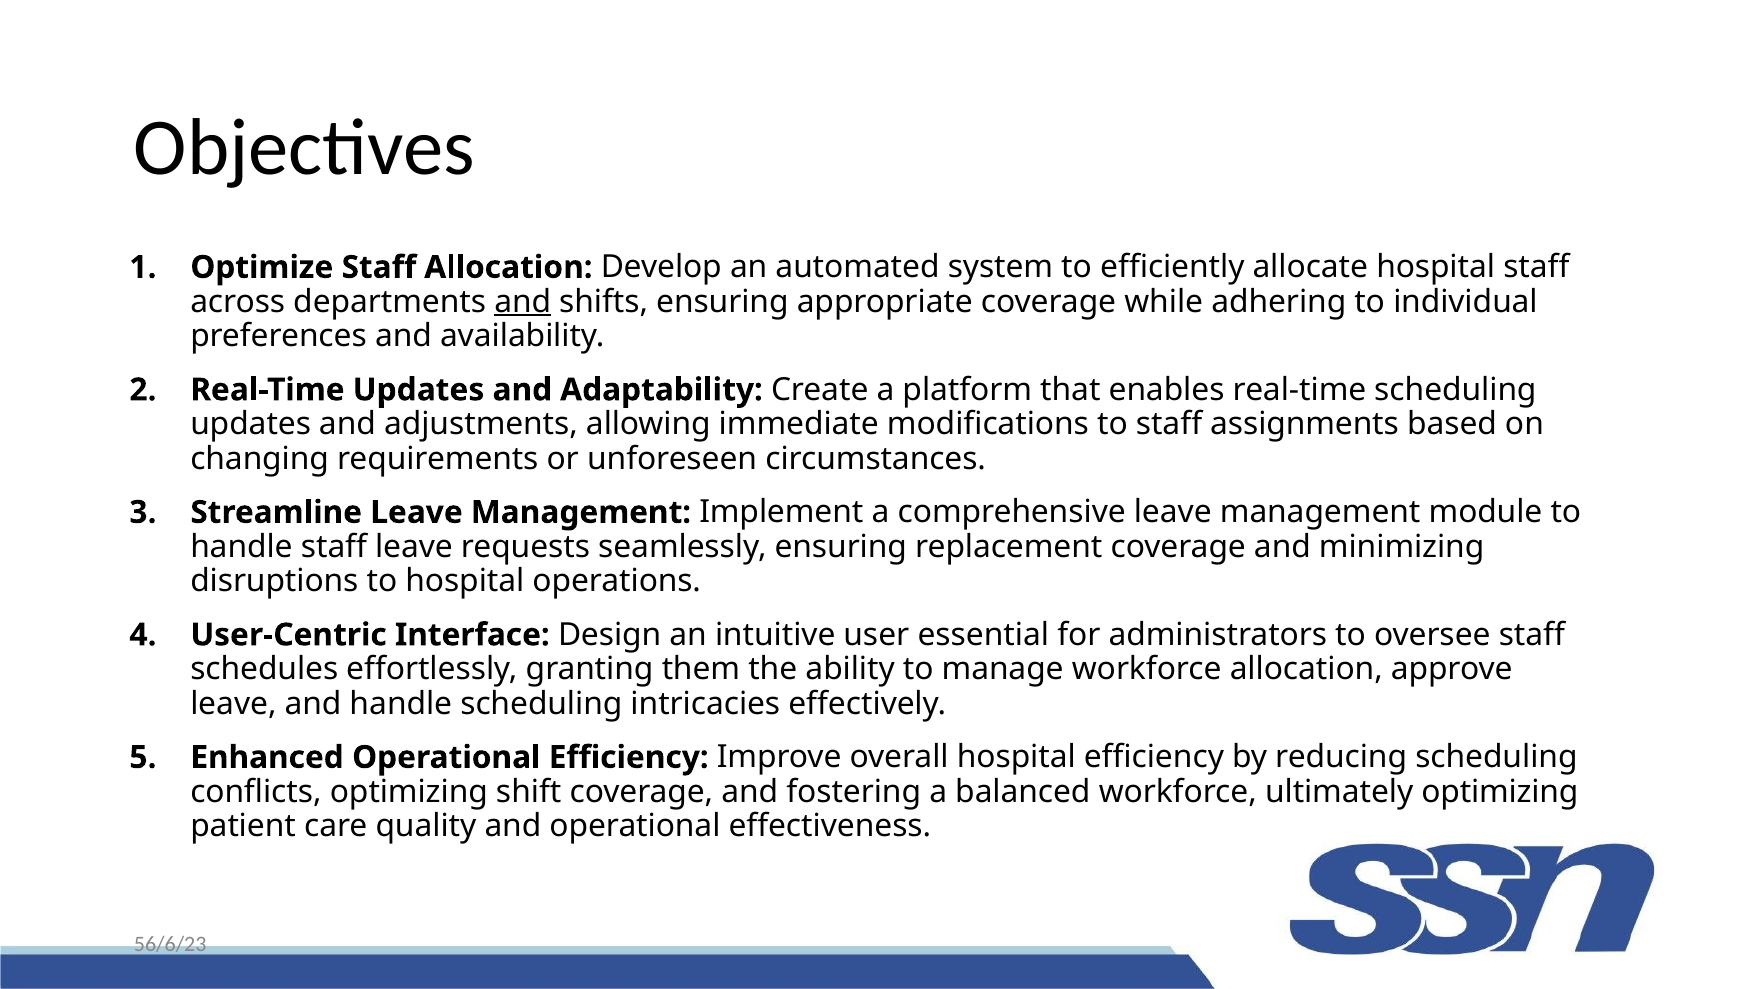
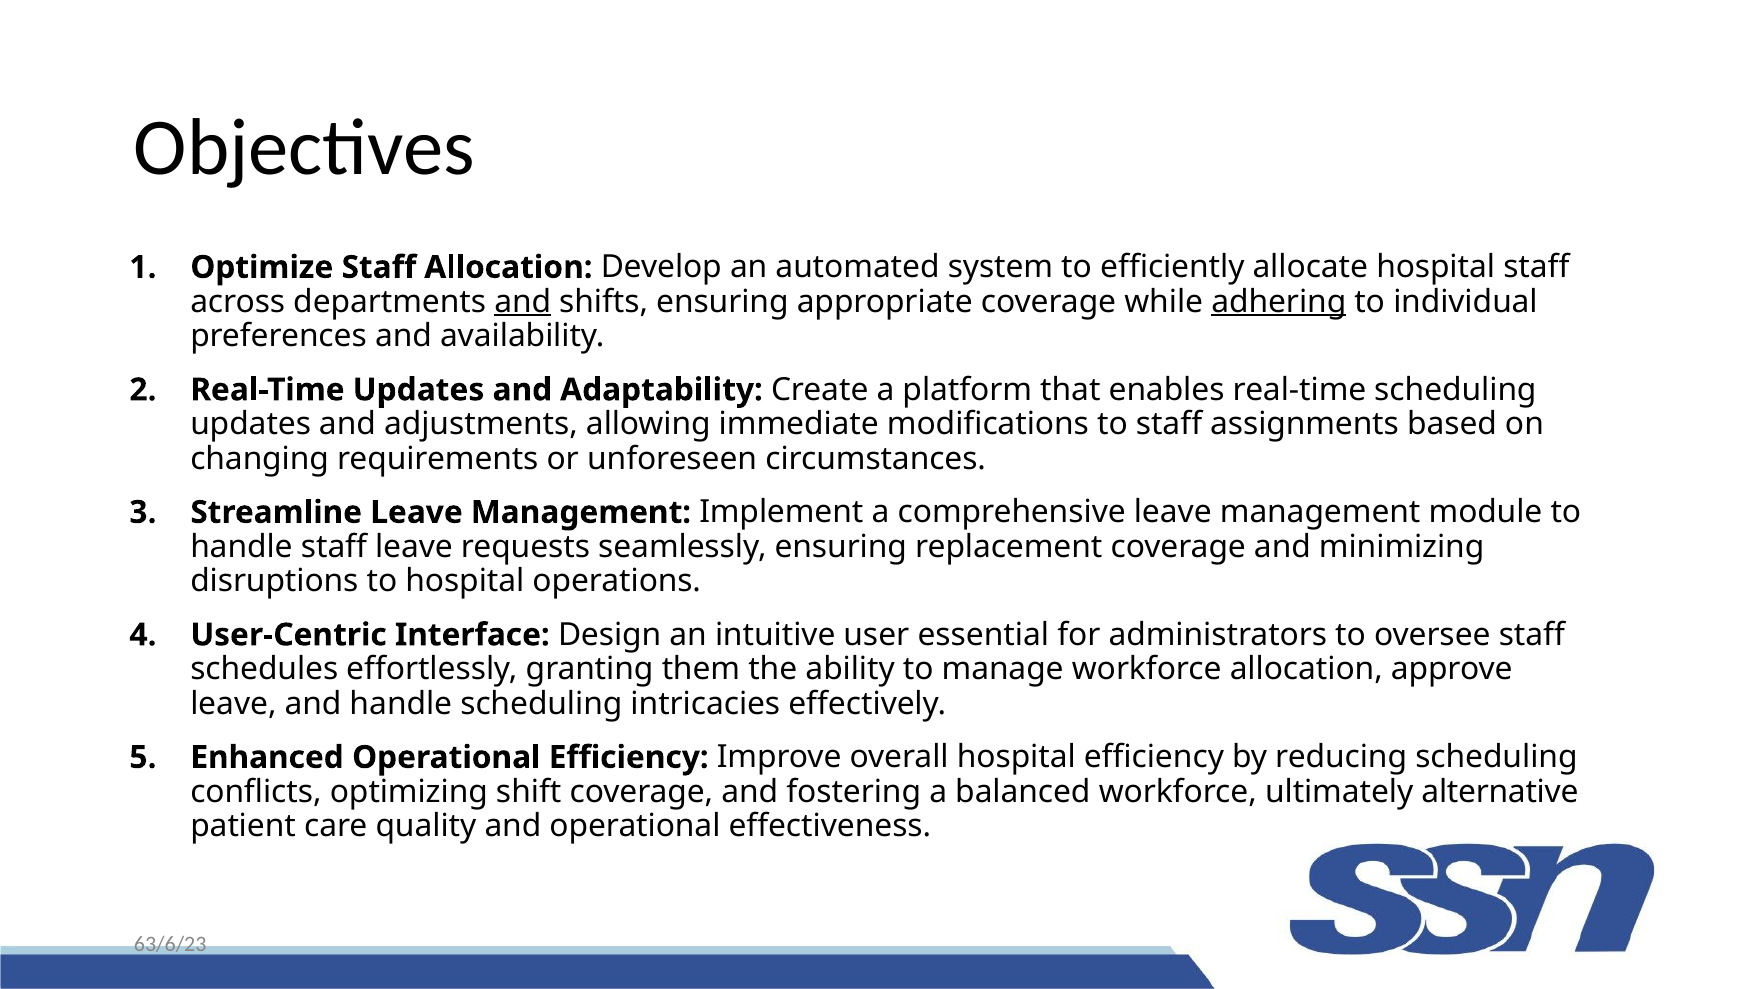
adhering underline: none -> present (1279, 302)
ultimately optimizing: optimizing -> alternative (1500, 792)
56/6/23: 56/6/23 -> 63/6/23 (170, 944)
